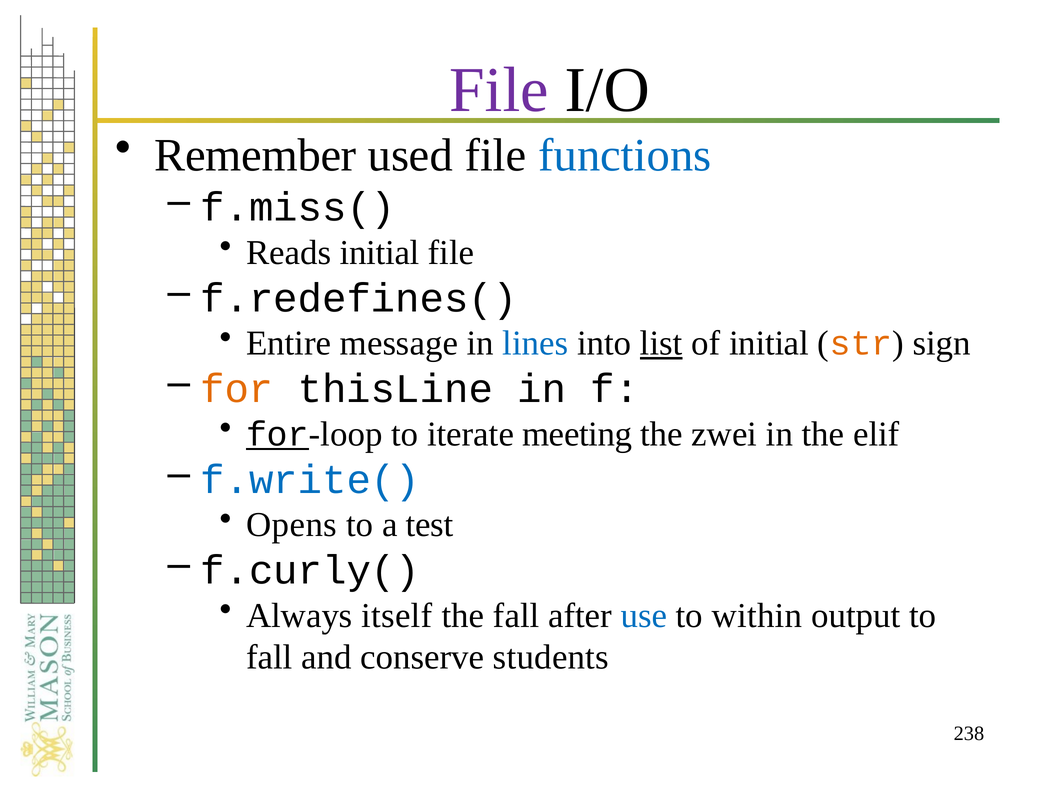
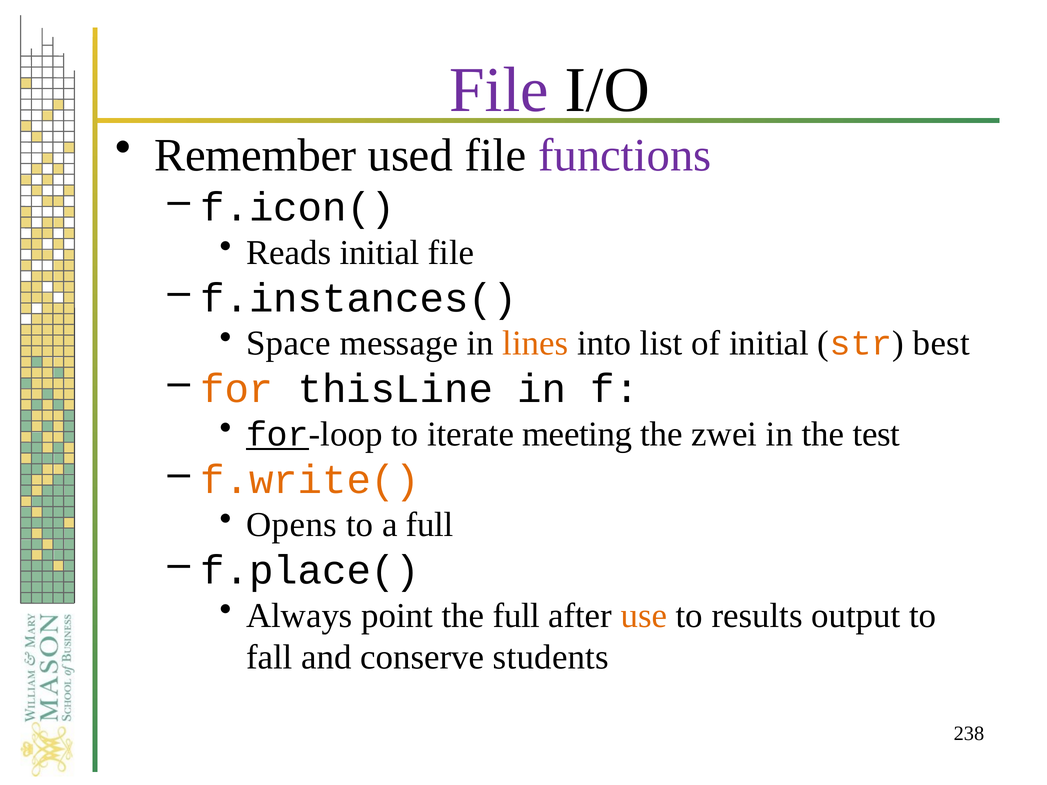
functions colour: blue -> purple (625, 156)
f.miss(: f.miss( -> f.icon( (298, 208)
f.redefines(: f.redefines( -> f.instances( (359, 298)
Entire: Entire -> Space (288, 343)
lines colour: blue -> orange (535, 343)
list underline: present -> none (661, 343)
sign: sign -> best (941, 343)
elif: elif -> test (876, 434)
f.write( colour: blue -> orange (310, 480)
a test: test -> full (430, 525)
f.curly(: f.curly( -> f.place( (310, 571)
itself: itself -> point (397, 616)
the fall: fall -> full (516, 616)
use colour: blue -> orange (644, 616)
within: within -> results (757, 616)
